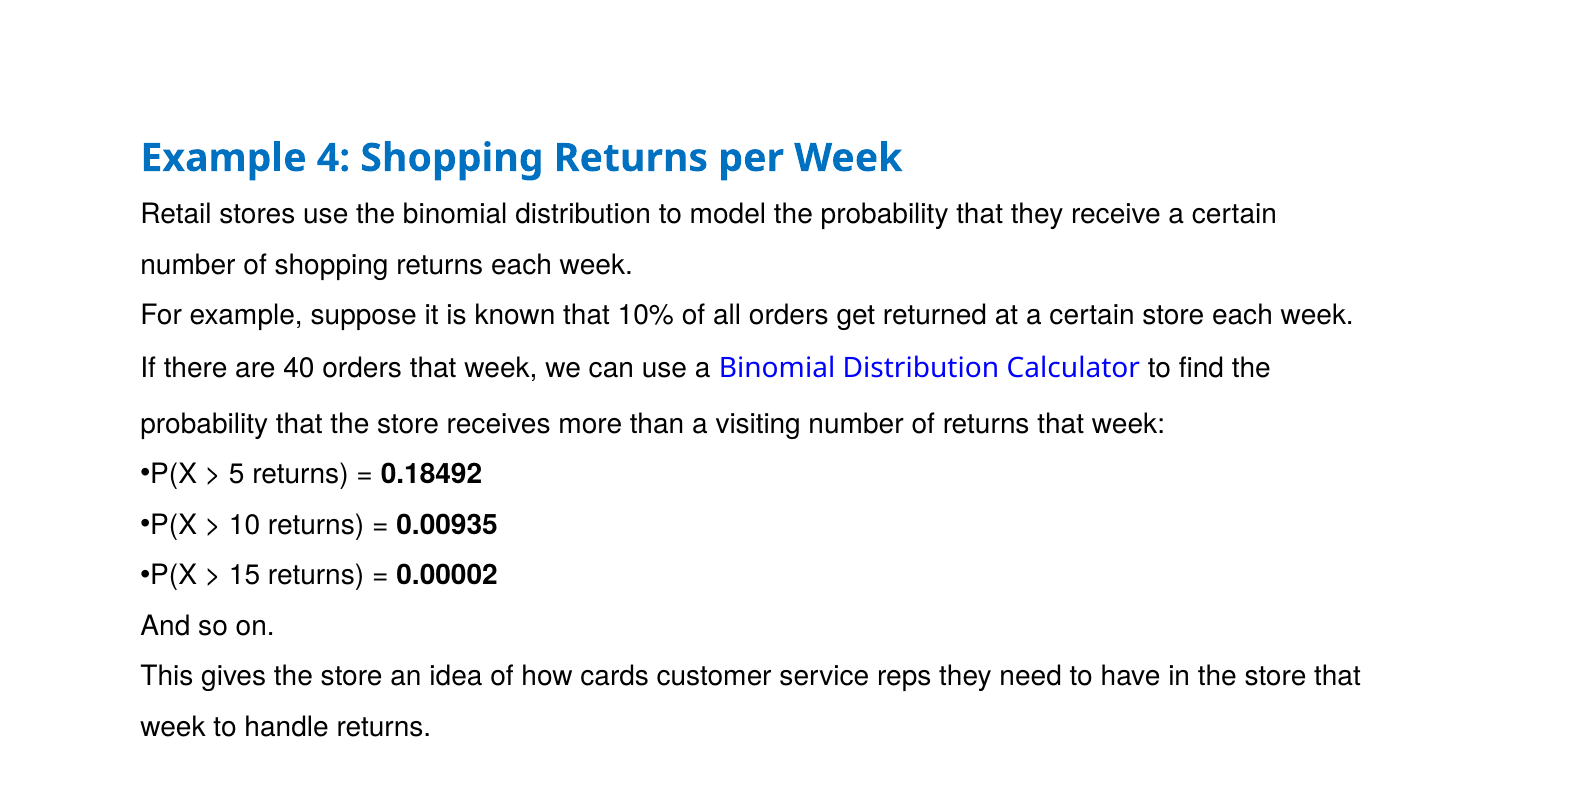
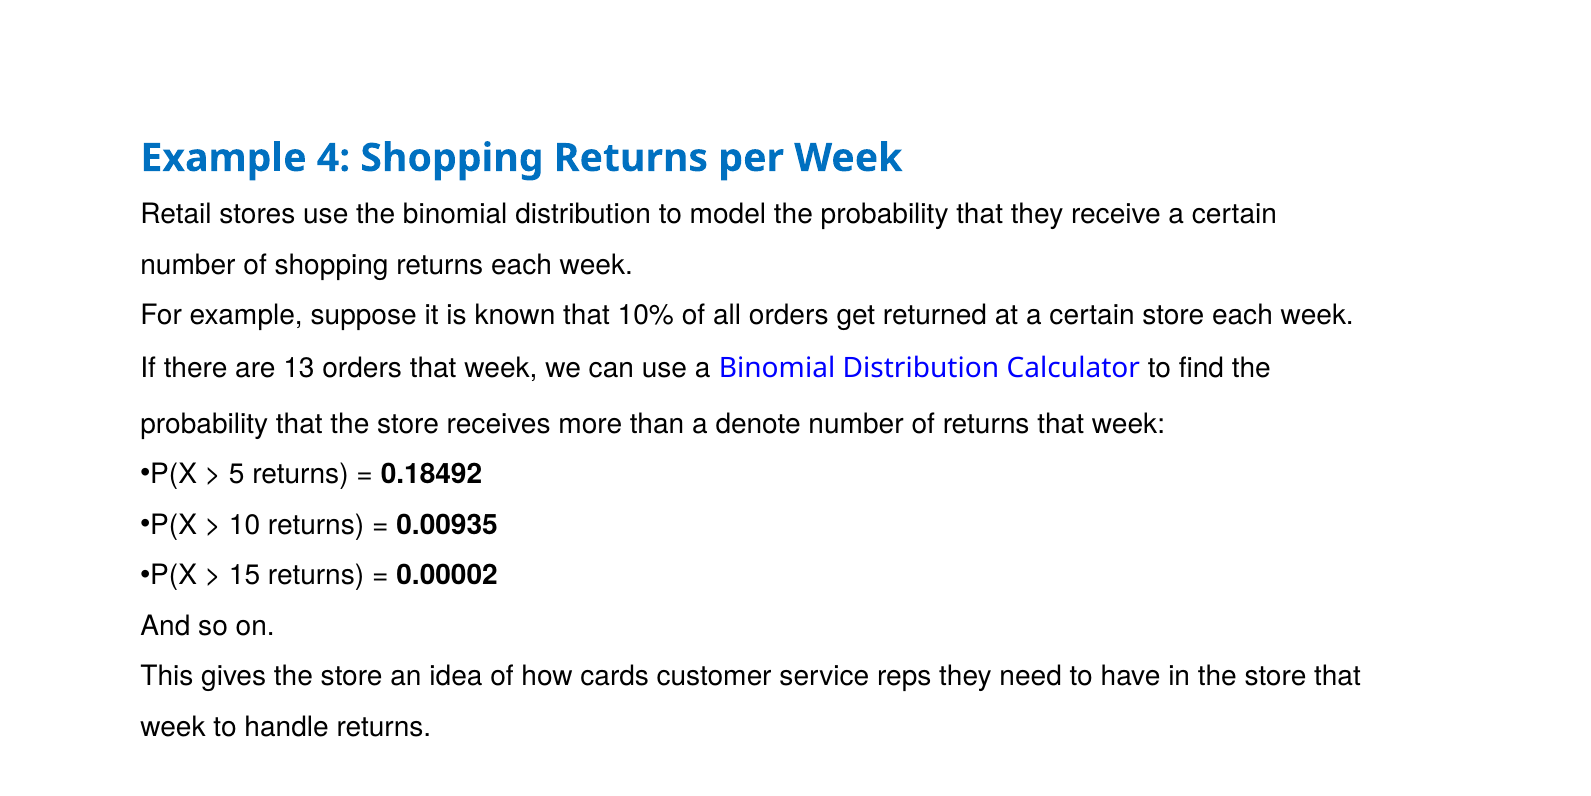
40: 40 -> 13 (299, 368)
visiting: visiting -> denote (758, 424)
